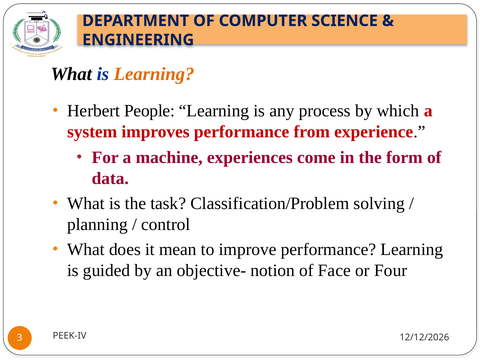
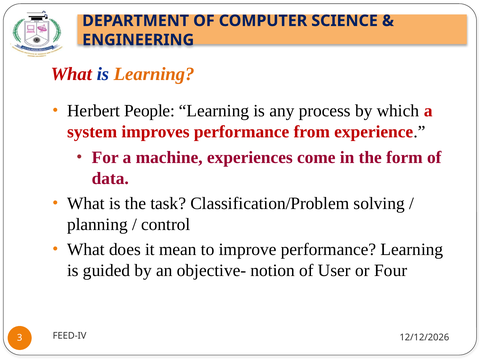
What colour: black -> red (71, 74)
Face: Face -> User (334, 270)
PEEK-IV: PEEK-IV -> FEED-IV (70, 336)
